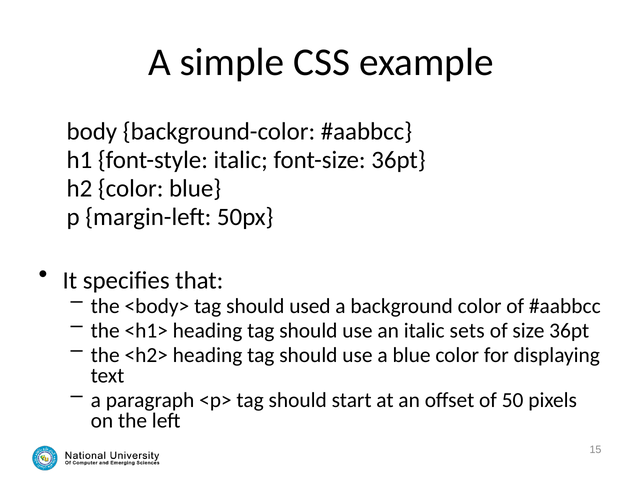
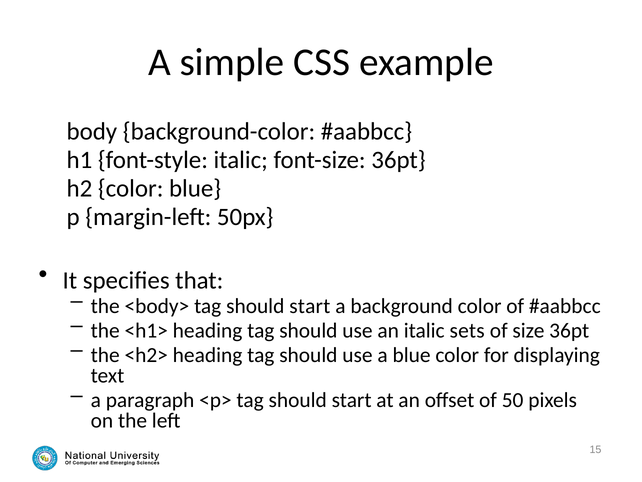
<body> tag should used: used -> start (310, 306)
